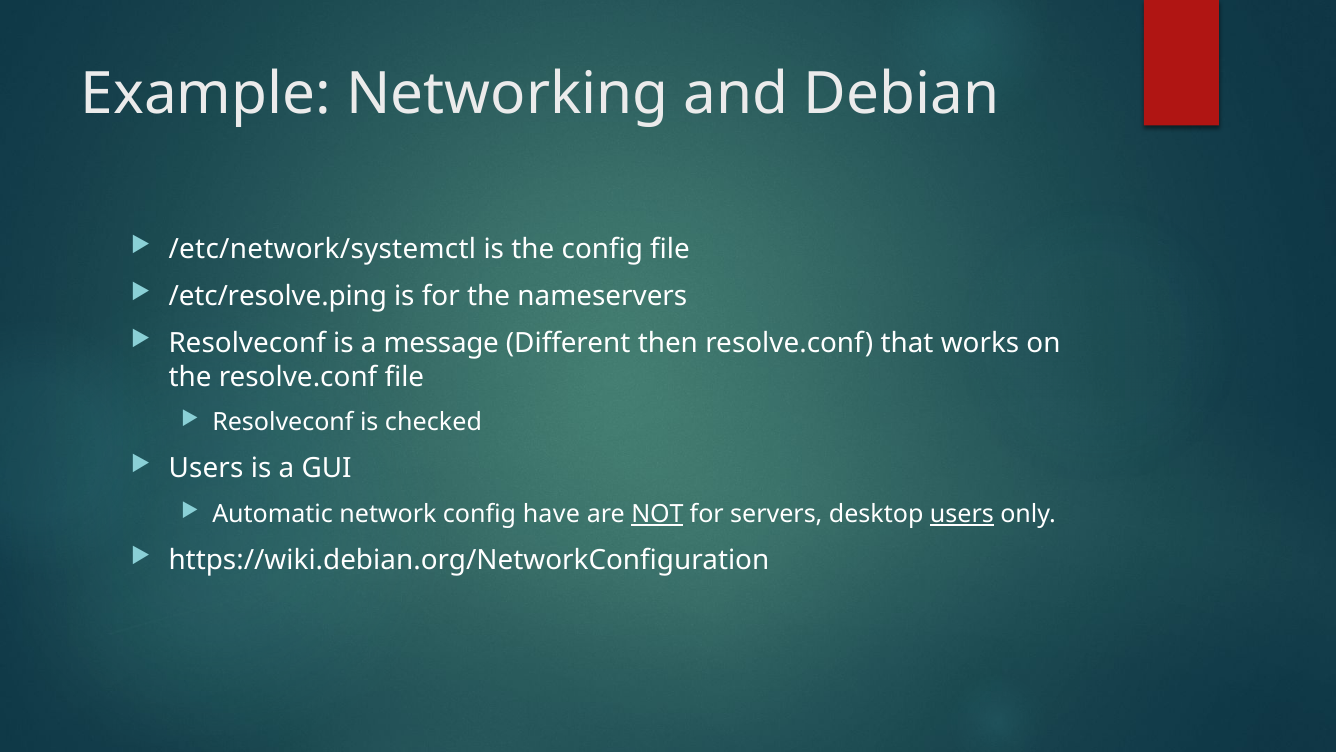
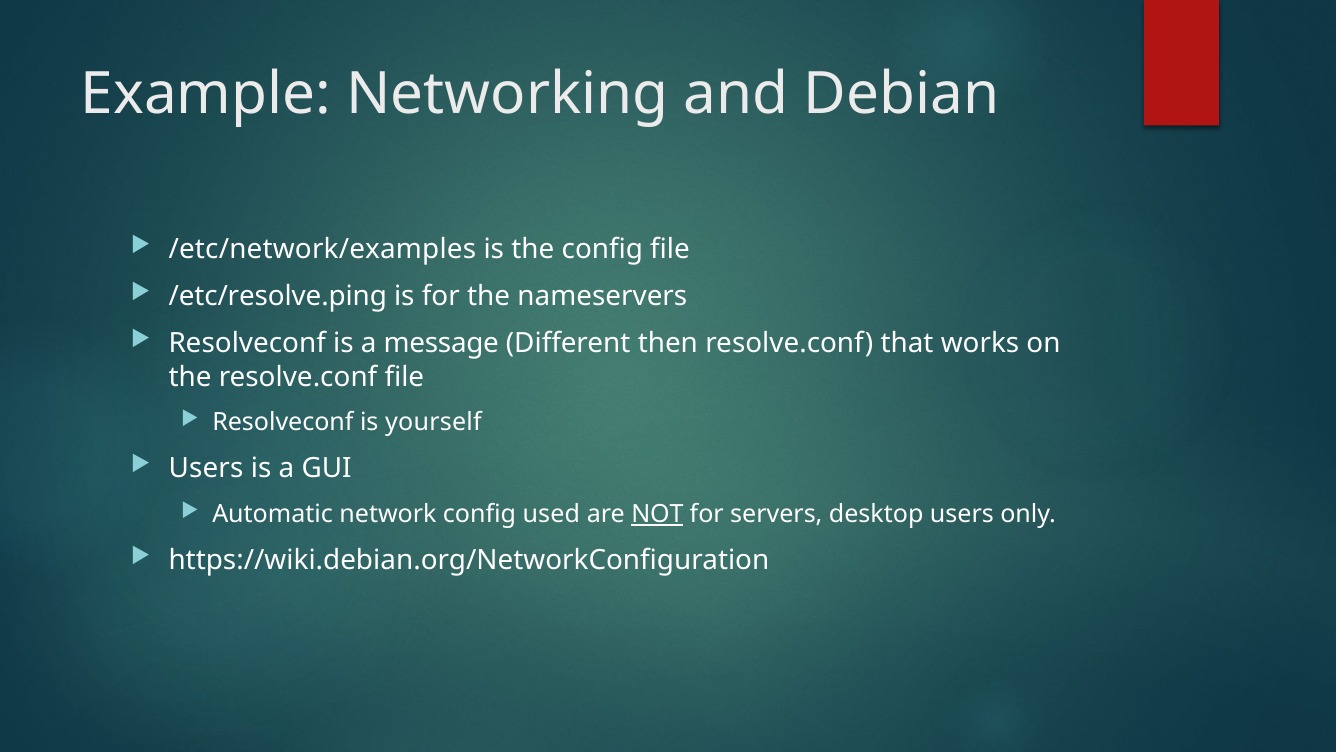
/etc/network/systemctl: /etc/network/systemctl -> /etc/network/examples (322, 249)
checked: checked -> yourself (433, 422)
have: have -> used (551, 514)
users underline: present -> none (962, 514)
